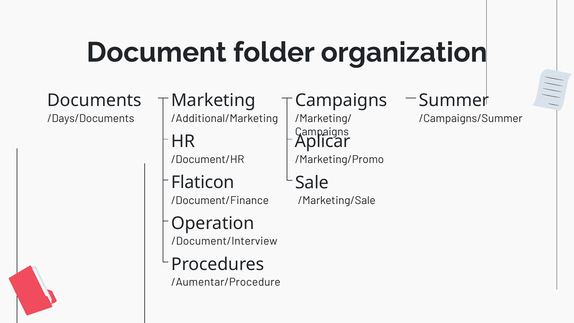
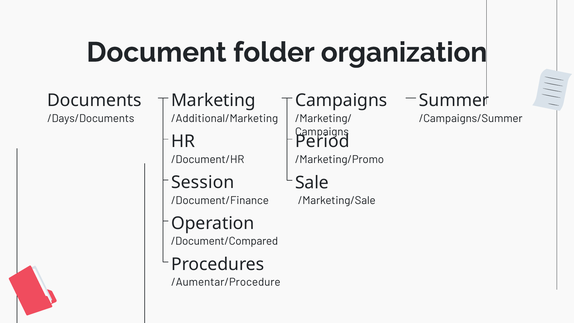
Aplicar: Aplicar -> Period (322, 141)
Flaticon: Flaticon -> Session (203, 182)
/Document/Interview: /Document/Interview -> /Document/Compared (225, 241)
